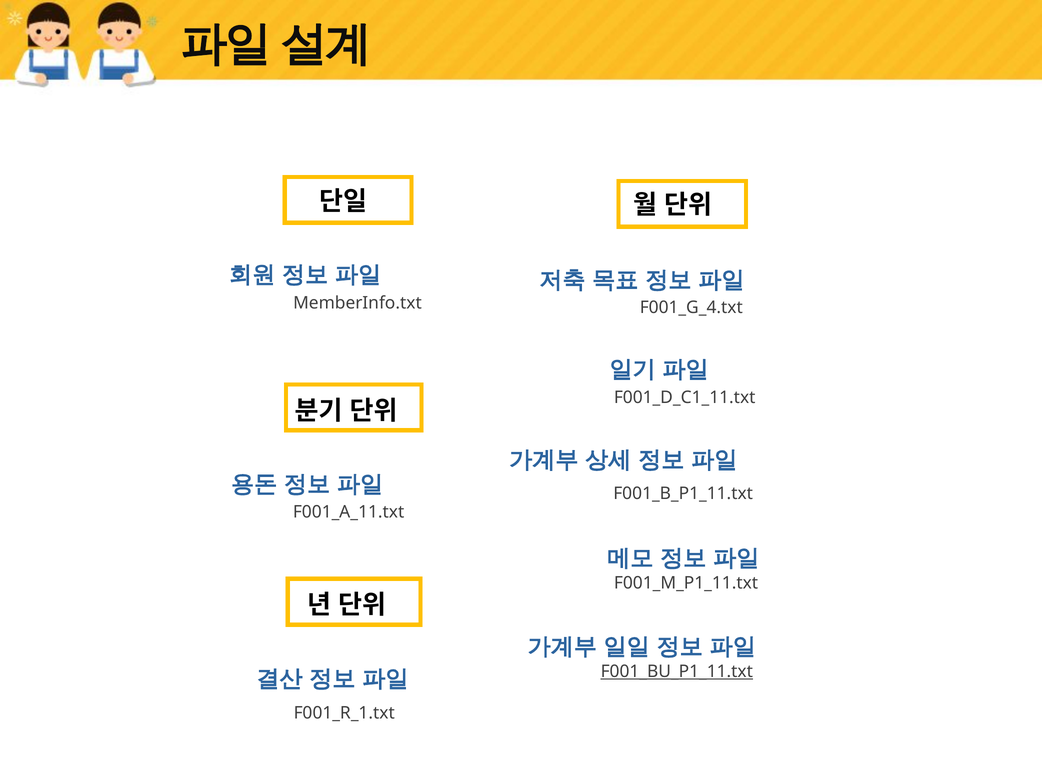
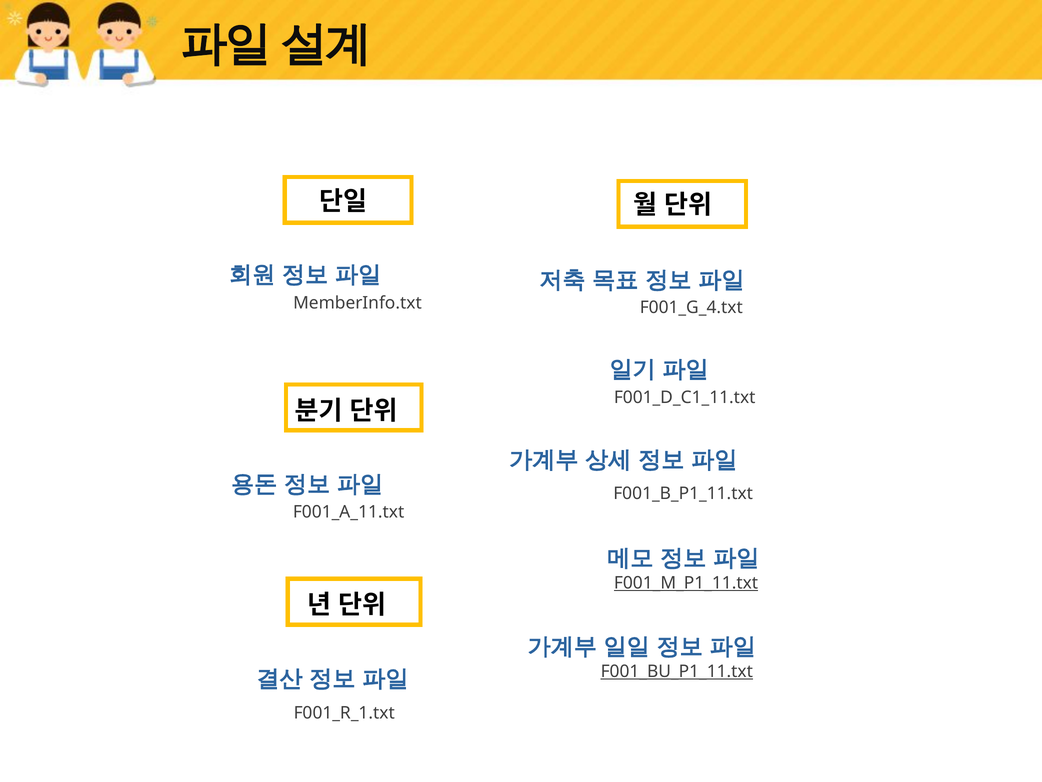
F001_M_P1_11.txt underline: none -> present (686, 583)
